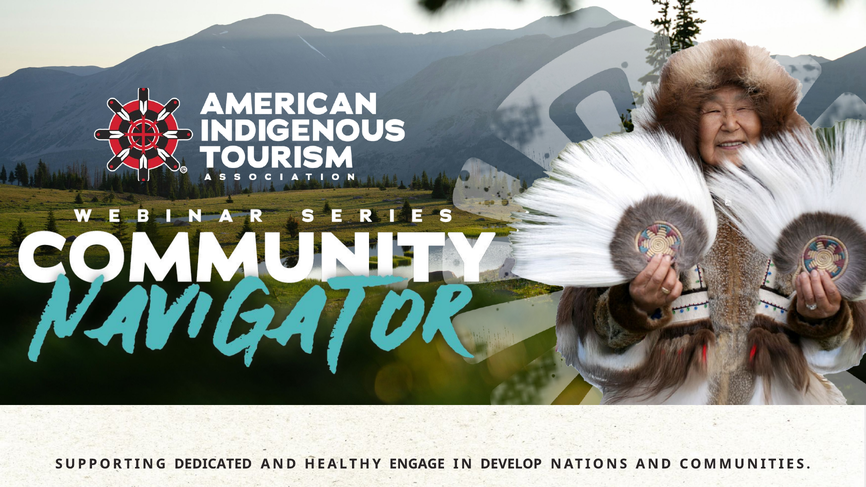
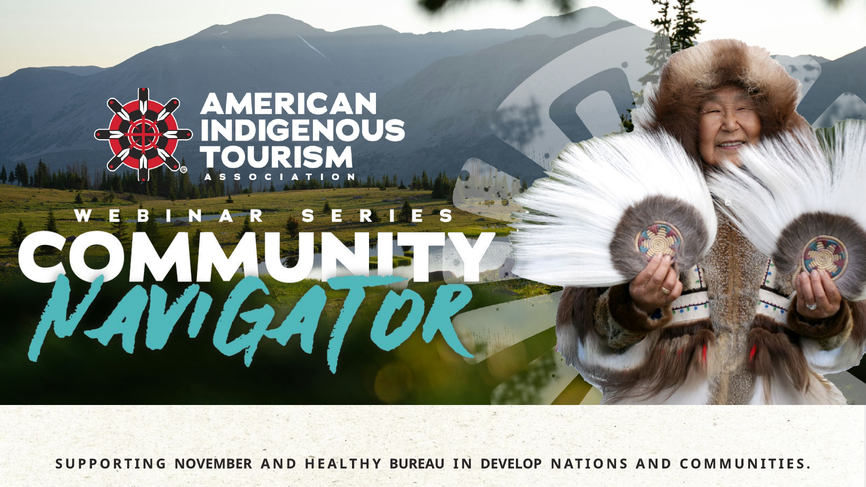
DEDICATED: DEDICATED -> NOVEMBER (213, 464)
ENGAGE: ENGAGE -> BUREAU (417, 464)
